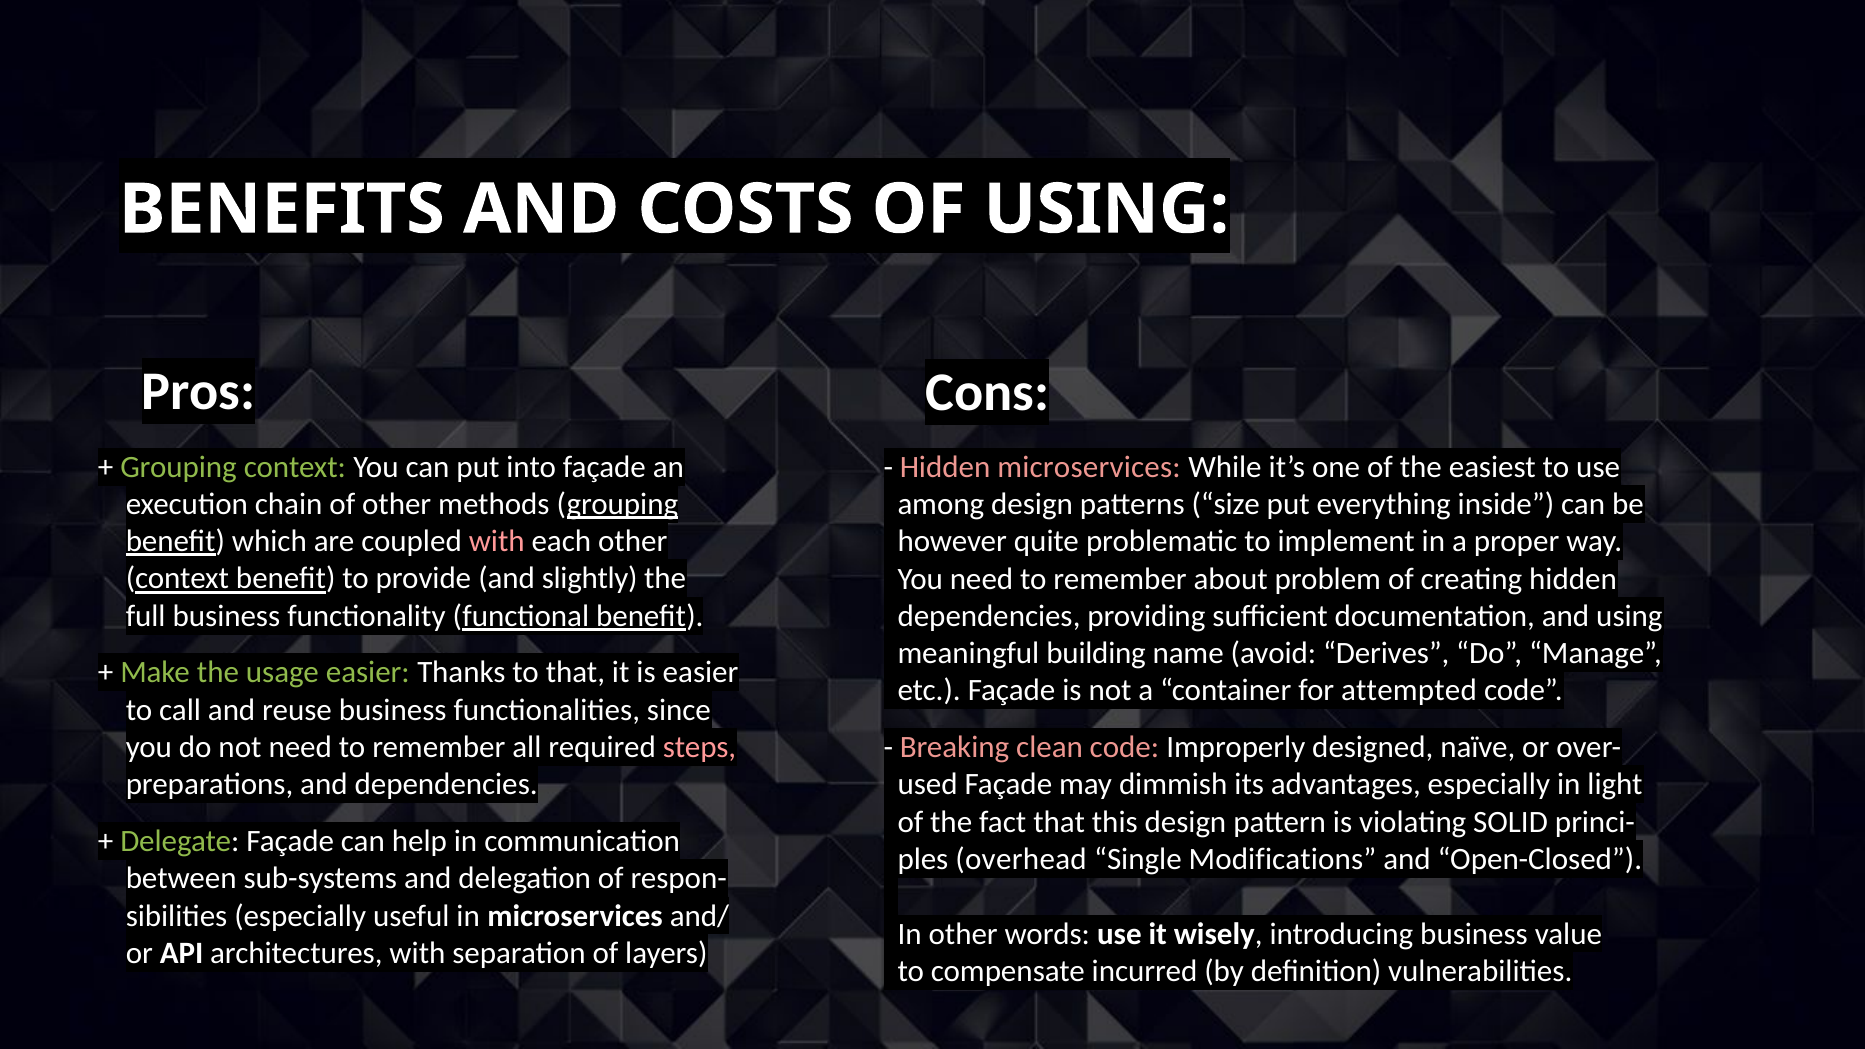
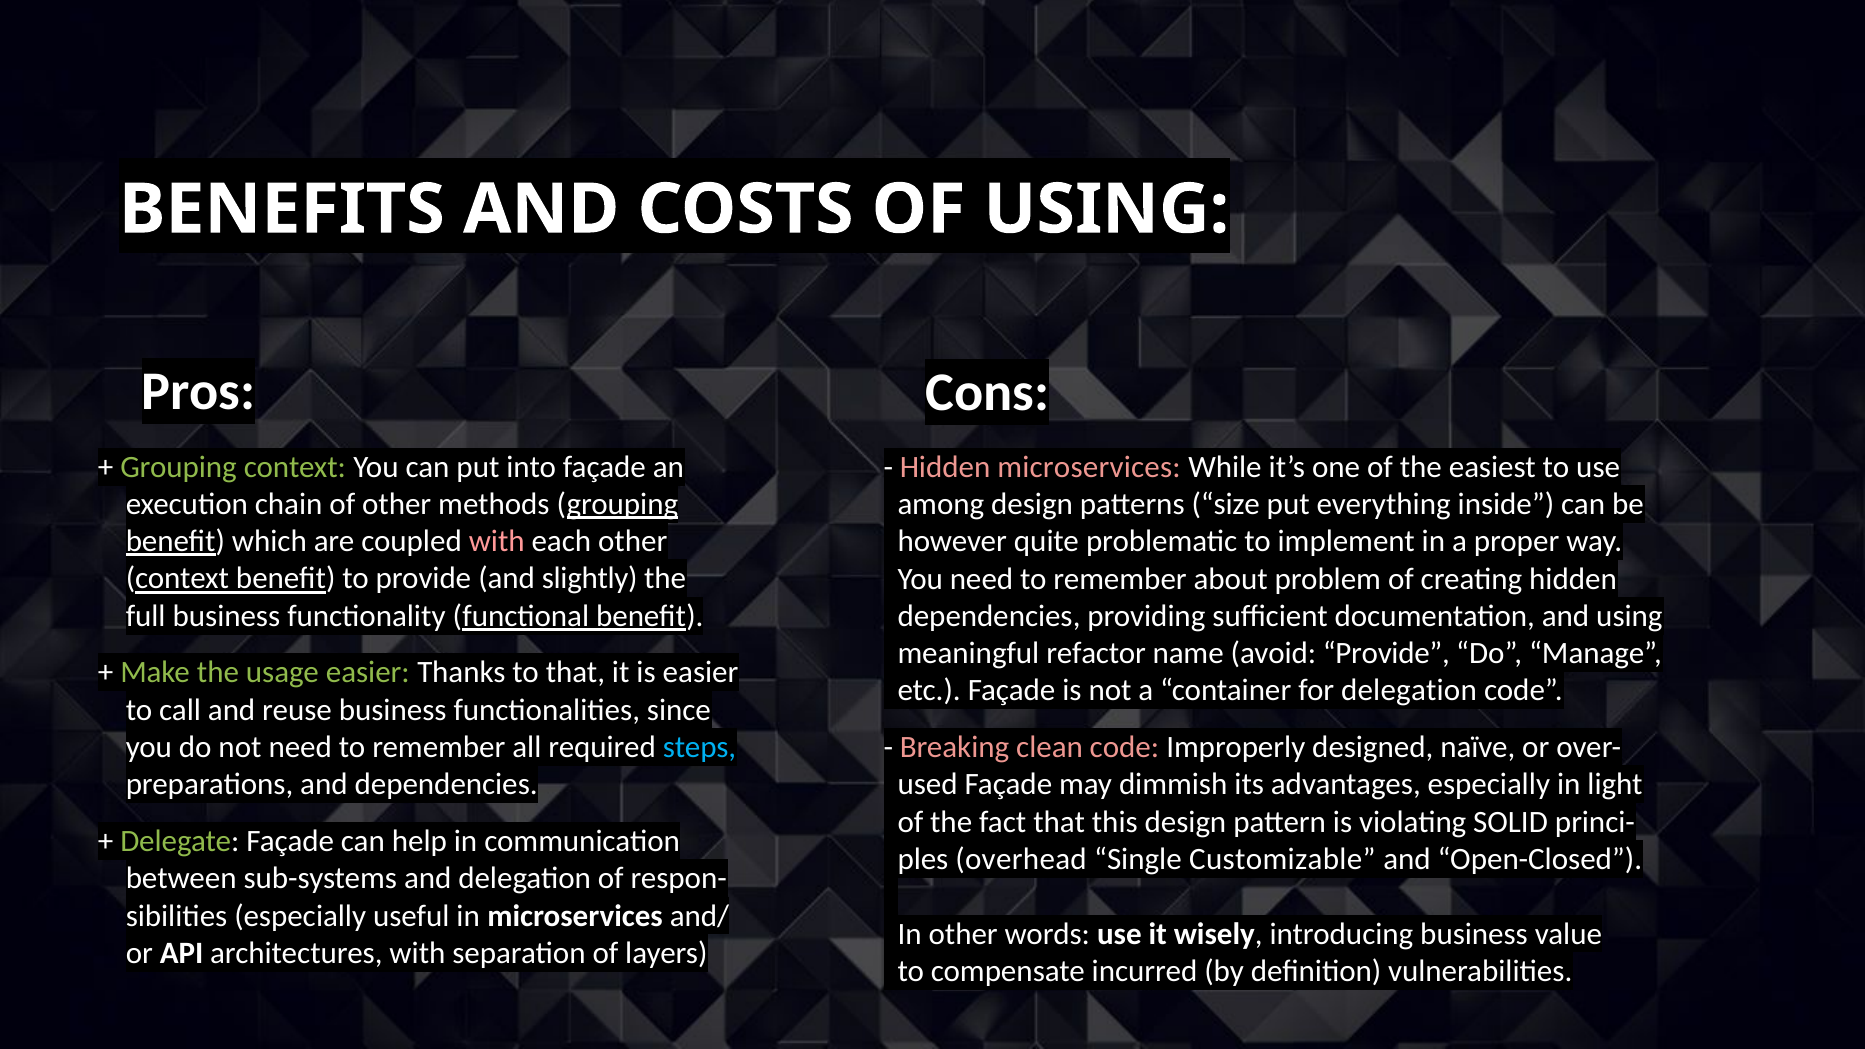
building: building -> refactor (1096, 653)
avoid Derives: Derives -> Provide (1386, 653)
for attempted: attempted -> delegation (1409, 691)
steps colour: pink -> light blue (699, 747)
Modifications: Modifications -> Customizable (1282, 859)
